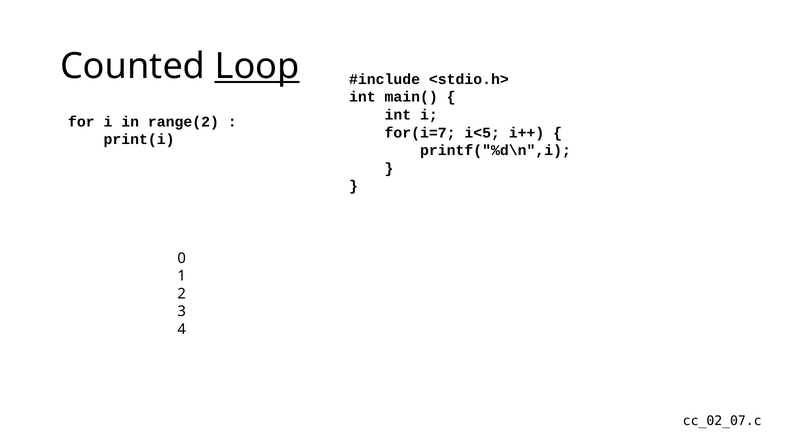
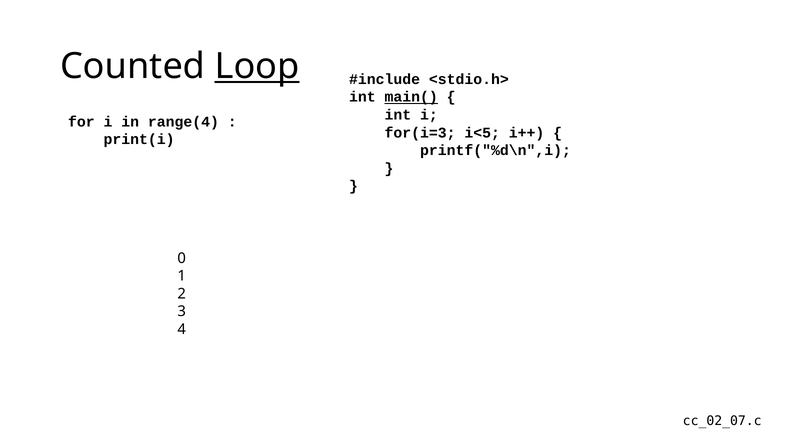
main( underline: none -> present (411, 97)
range(2: range(2 -> range(4 (183, 122)
for(i=7: for(i=7 -> for(i=3 (420, 133)
